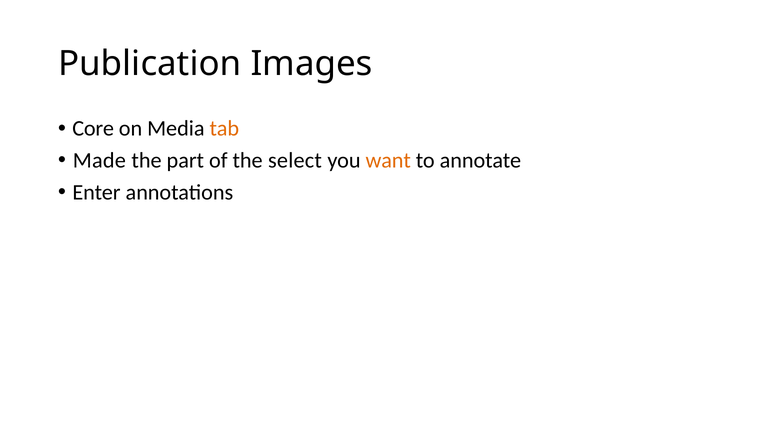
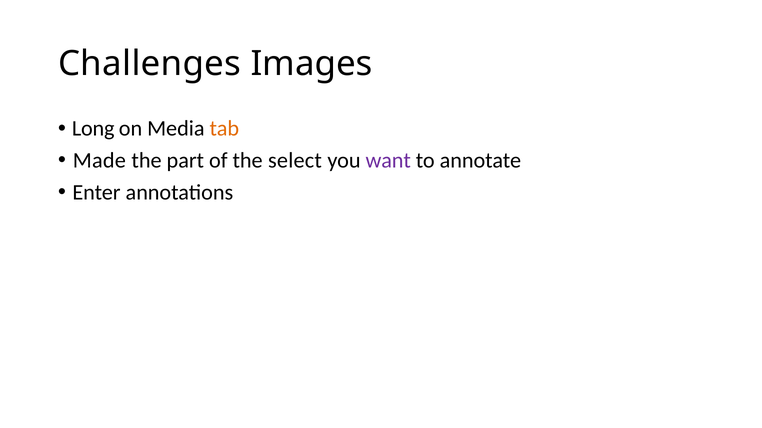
Publication: Publication -> Challenges (150, 64)
Core: Core -> Long (93, 129)
want colour: orange -> purple (388, 161)
